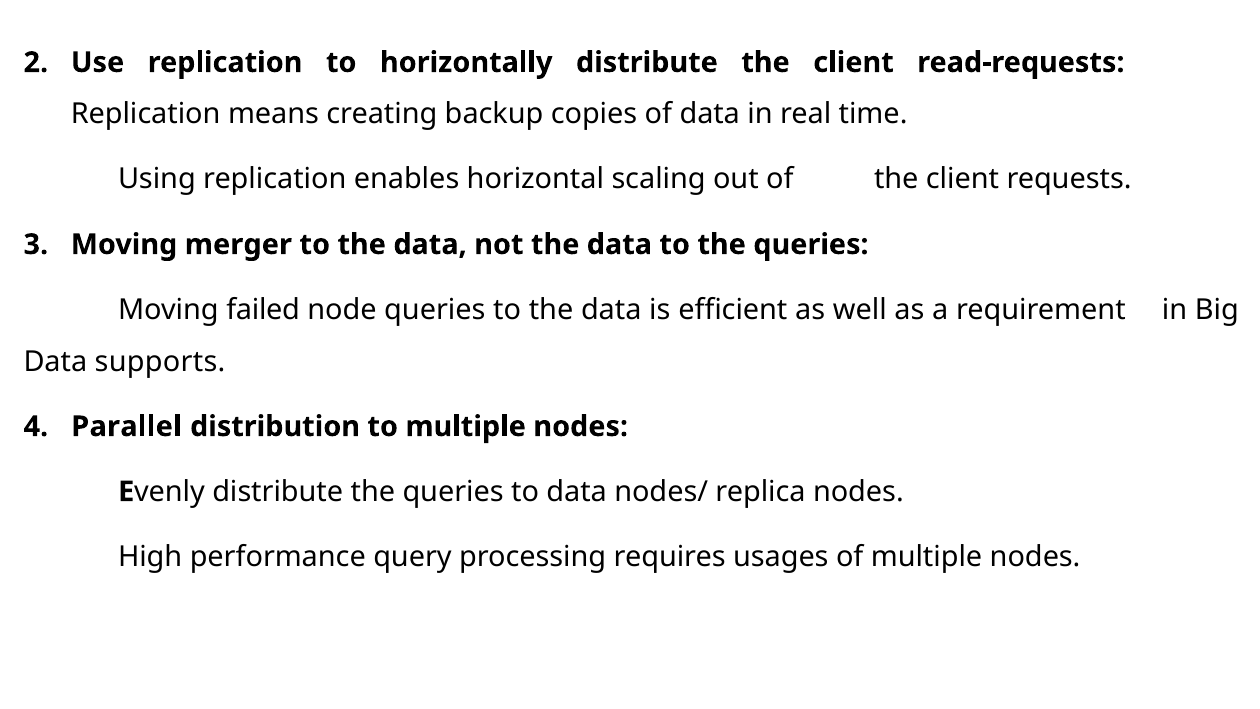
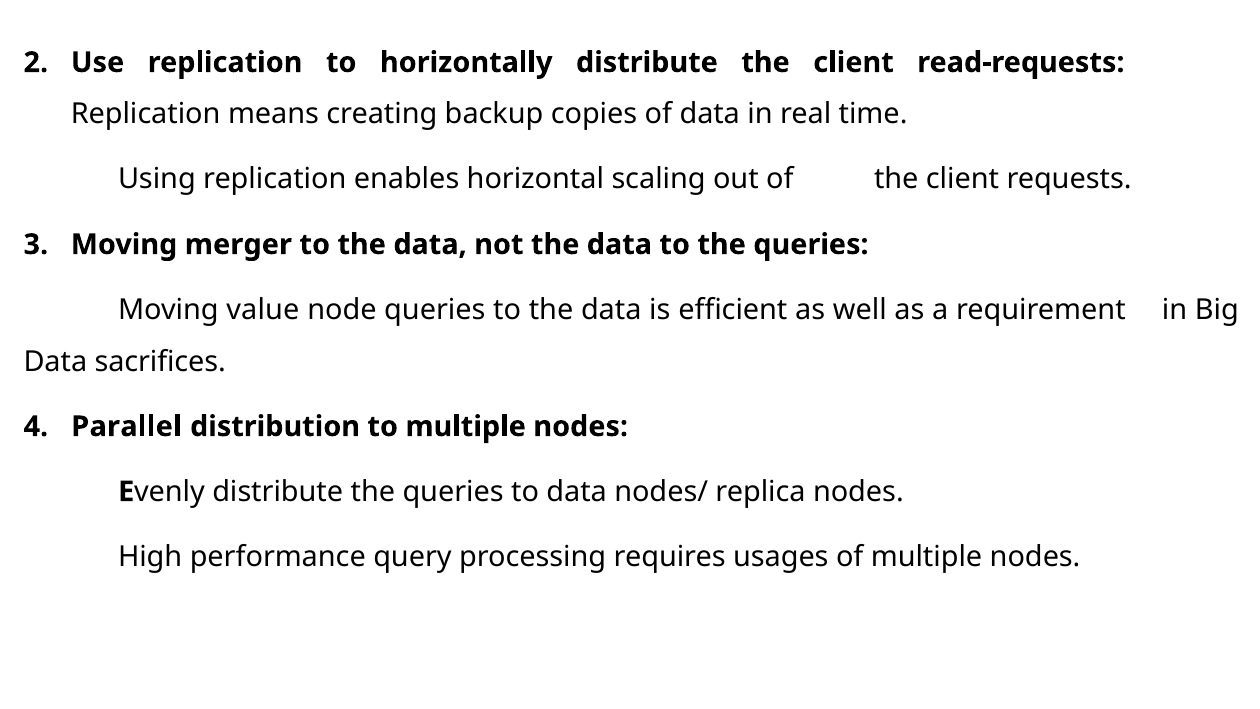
failed: failed -> value (263, 309)
supports: supports -> sacrifices (160, 361)
